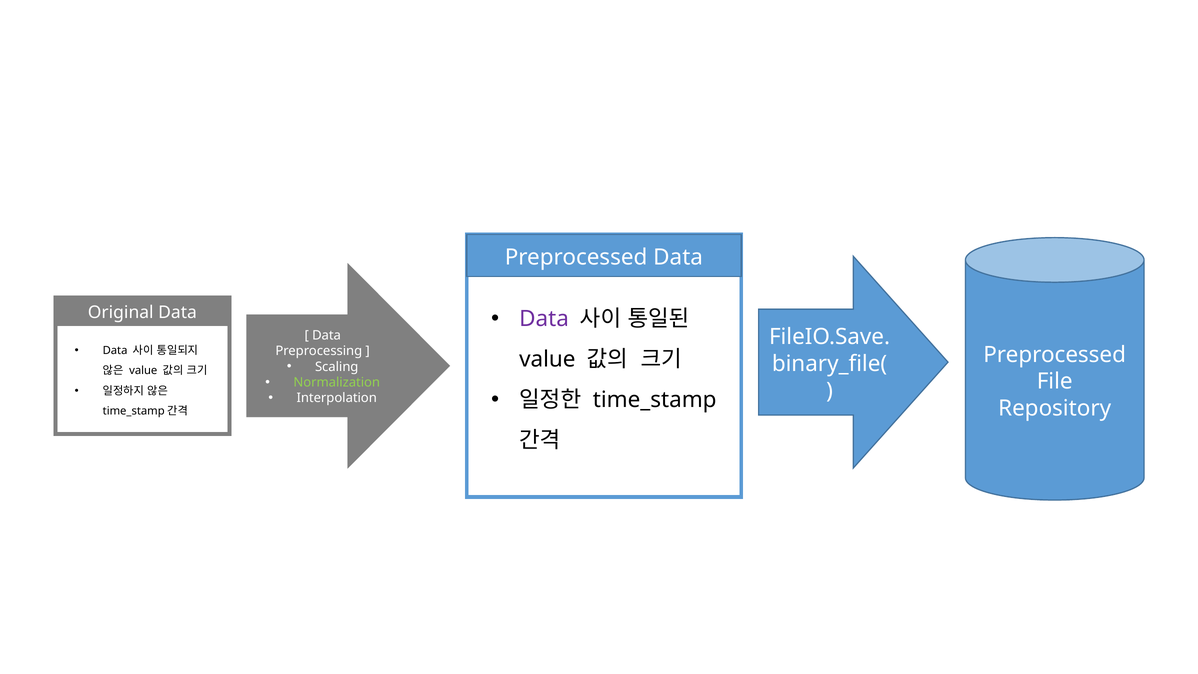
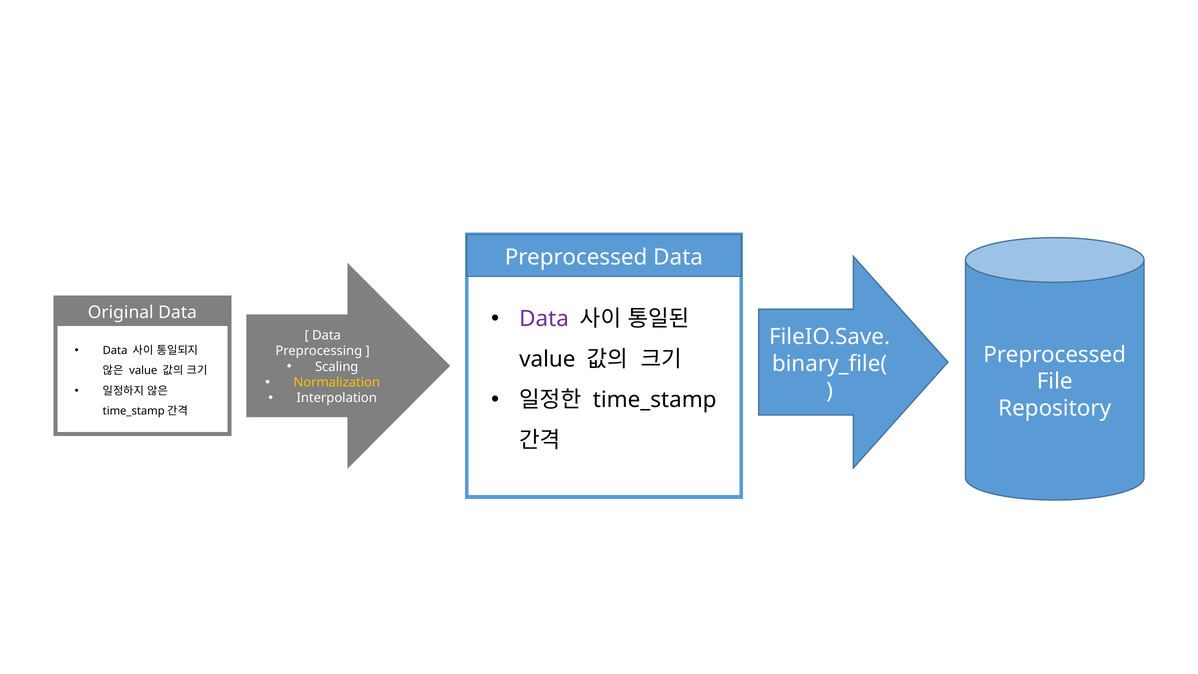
Normalization colour: light green -> yellow (337, 382)
